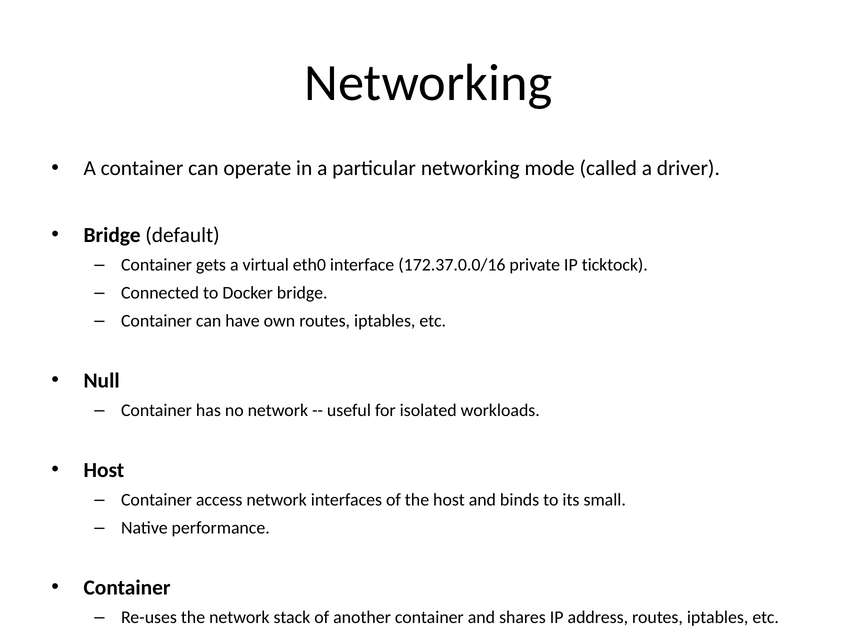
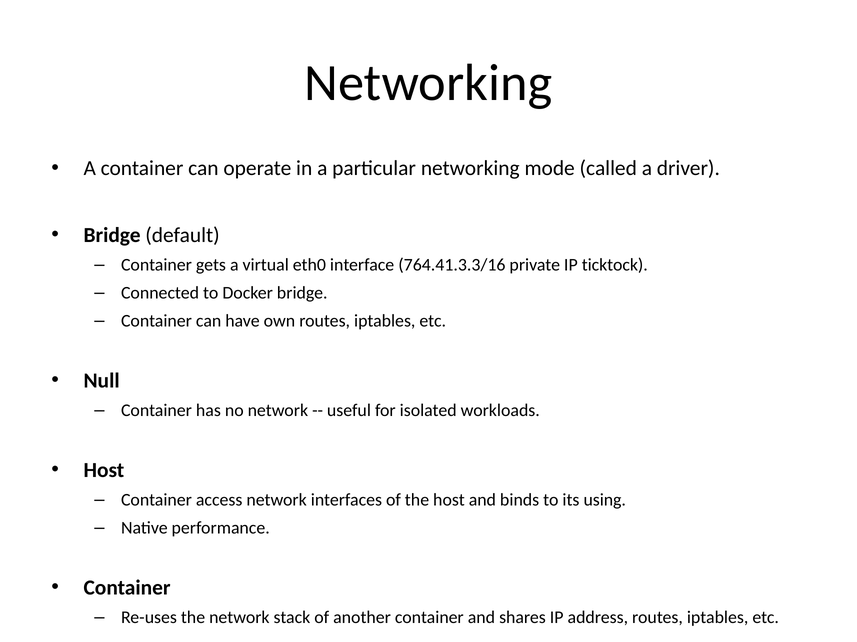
172.37.0.0/16: 172.37.0.0/16 -> 764.41.3.3/16 (452, 265)
small: small -> using (605, 501)
